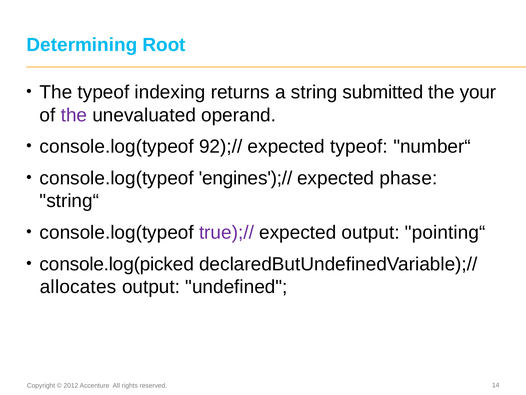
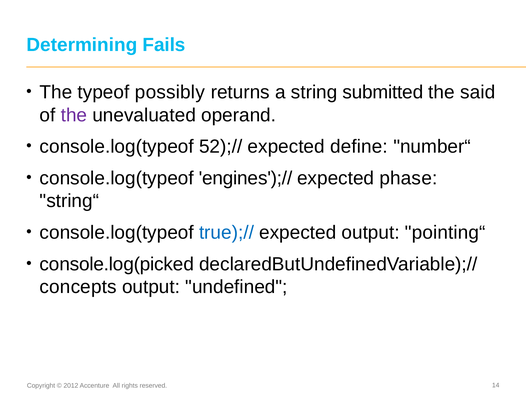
Root: Root -> Fails (164, 45)
indexing: indexing -> possibly (170, 92)
your: your -> said (478, 92)
92);//: 92);// -> 52);// (221, 146)
expected typeof: typeof -> define (359, 146)
true);// colour: purple -> blue (226, 232)
allocates: allocates -> concepts (78, 287)
